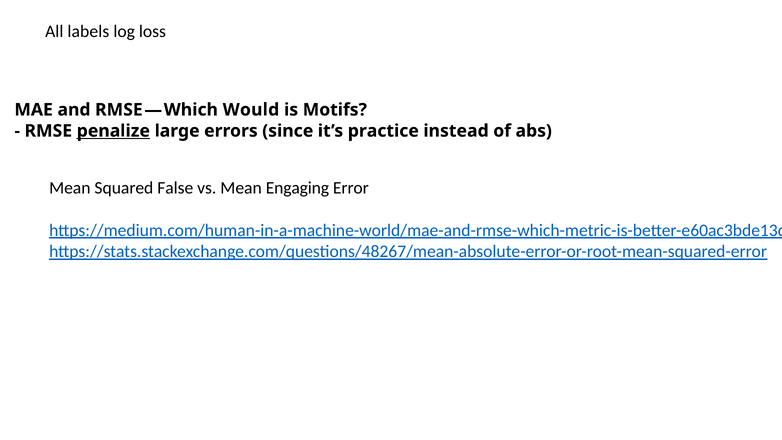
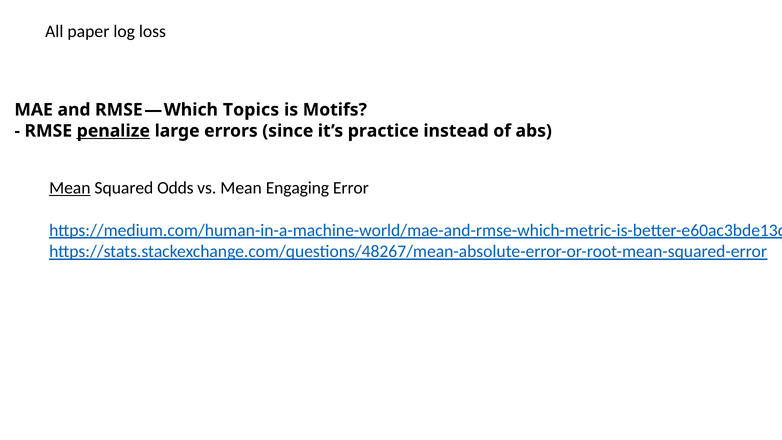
labels: labels -> paper (88, 32)
Would: Would -> Topics (251, 110)
Mean underline: none -> present (70, 188)
False: False -> Odds (175, 188)
